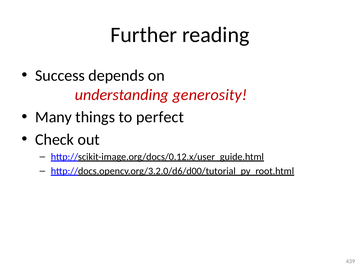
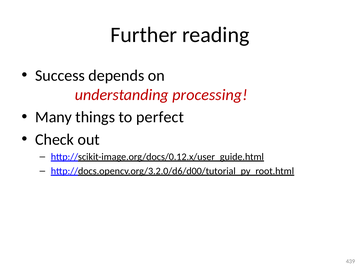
generosity: generosity -> processing (210, 95)
